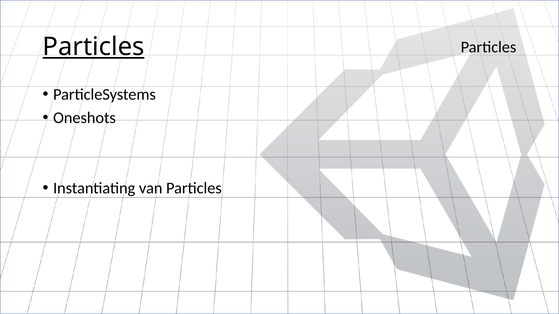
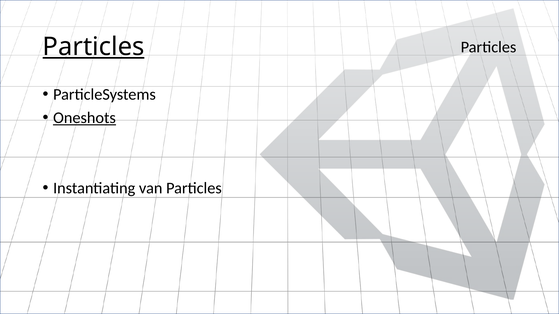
Oneshots underline: none -> present (84, 118)
